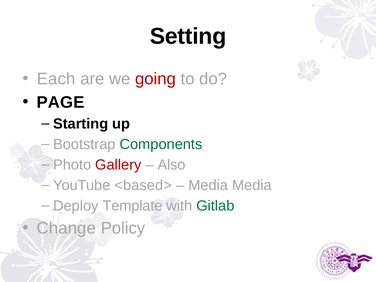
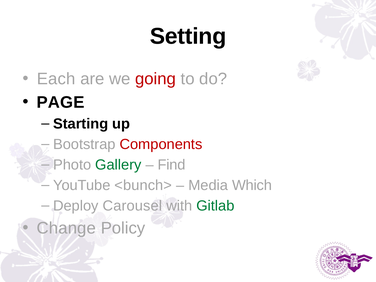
Components colour: green -> red (161, 144)
Gallery colour: red -> green (118, 165)
Also: Also -> Find (172, 165)
<based>: <based> -> <bunch> (143, 185)
Media Media: Media -> Which (252, 185)
Template: Template -> Carousel (132, 206)
